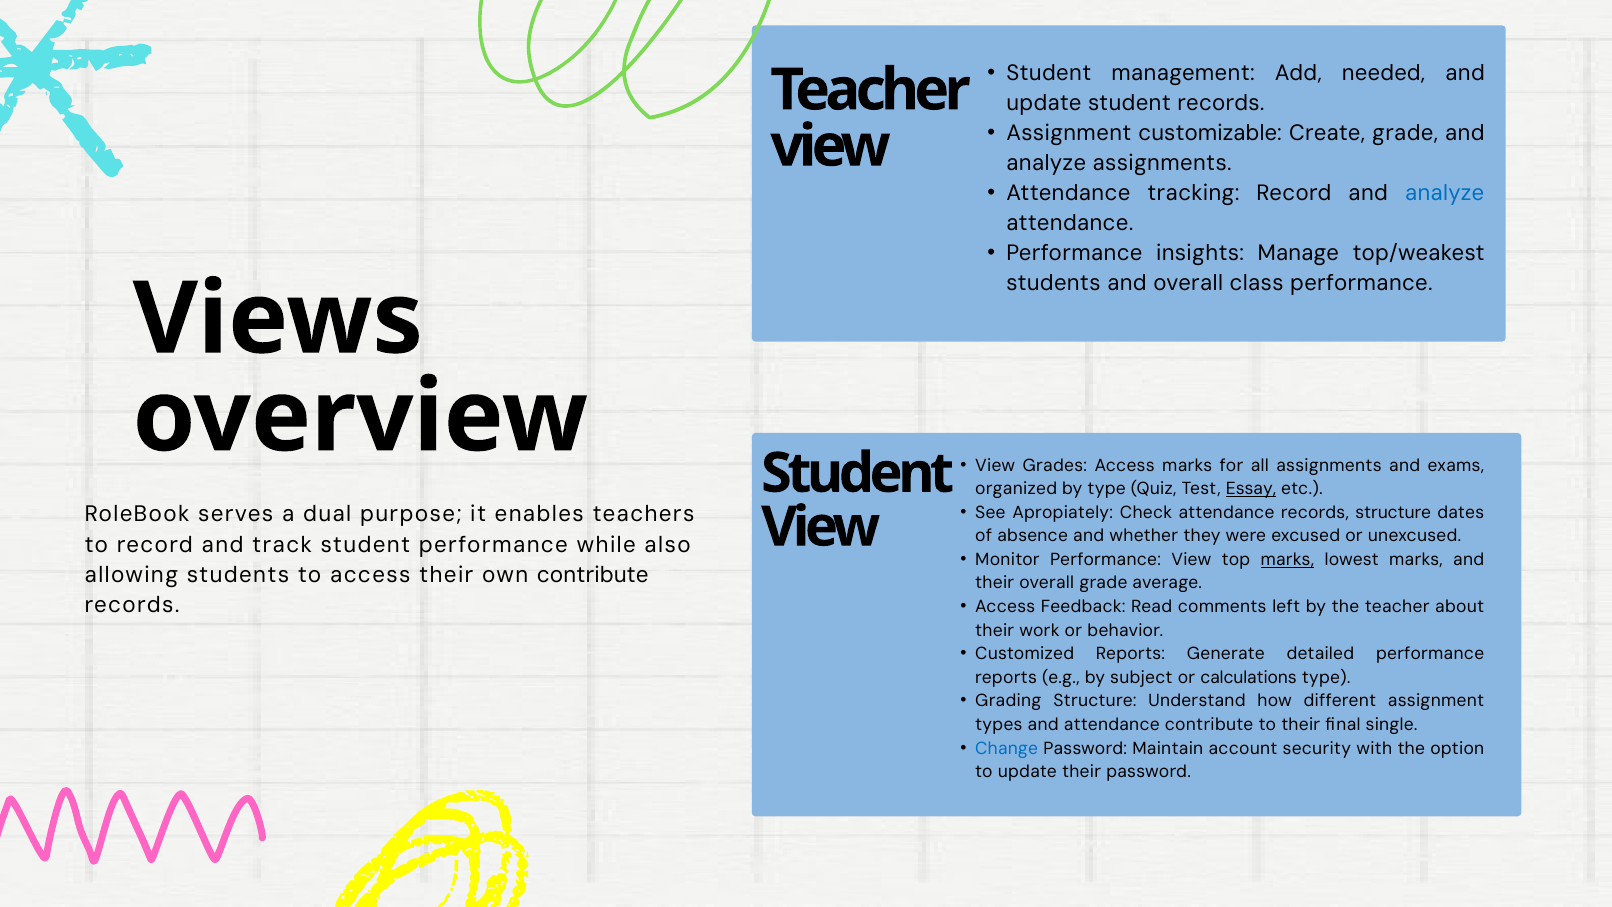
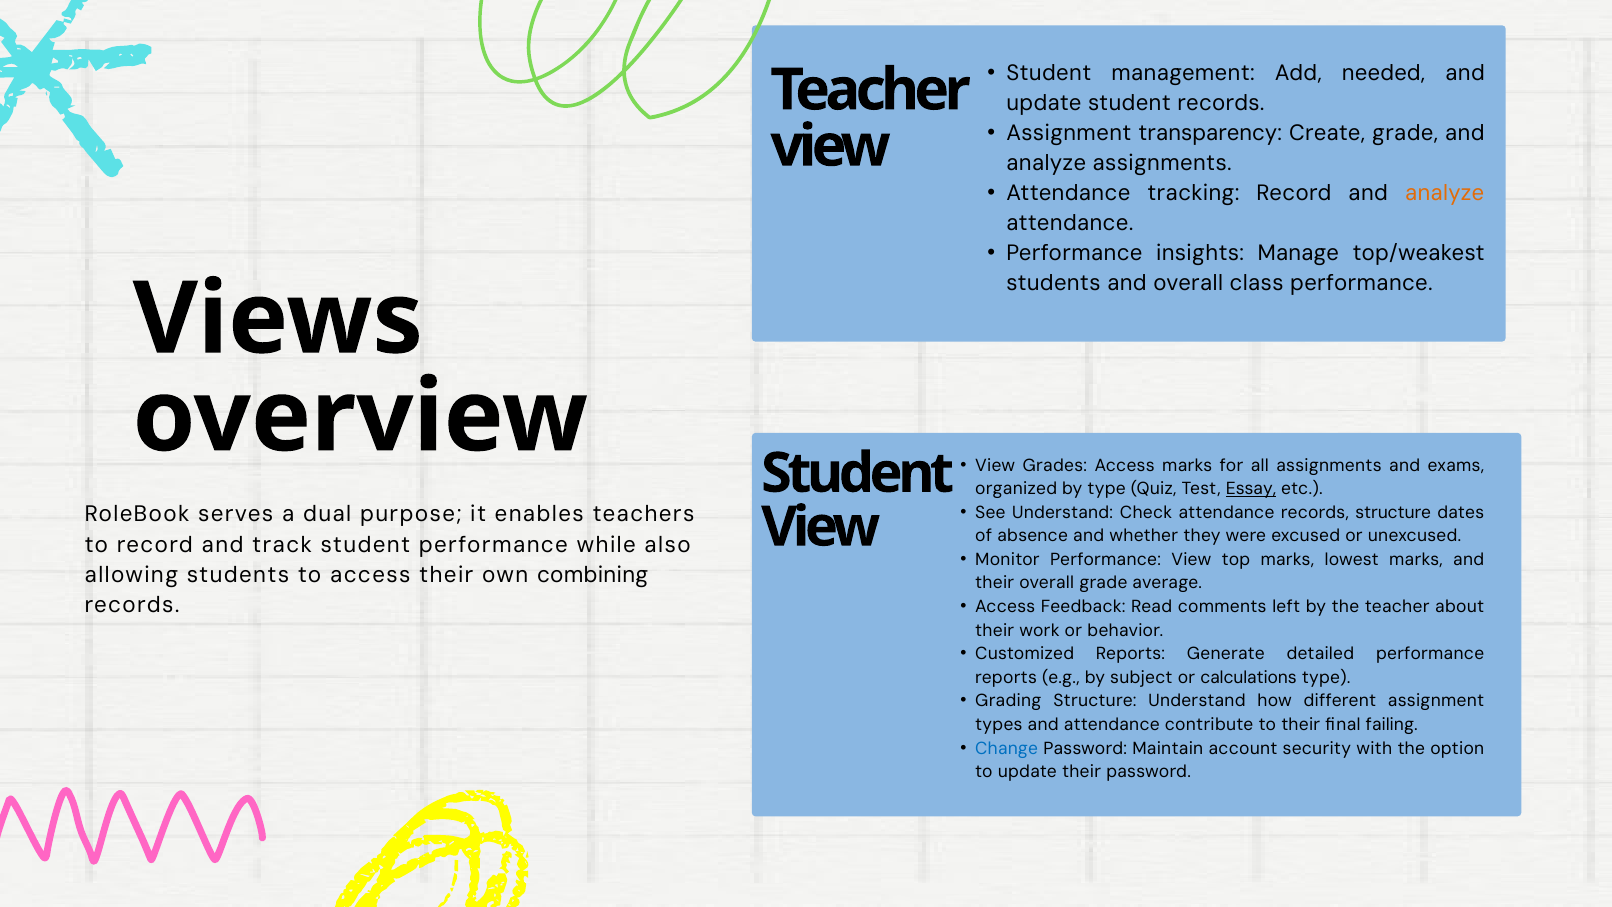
customizable: customizable -> transparency (1210, 133)
analyze colour: blue -> orange (1445, 193)
See Apropiately: Apropiately -> Understand (1063, 512)
marks underline: present -> none (1287, 559)
own contribute: contribute -> combining (593, 575)
single: single -> failing (1392, 725)
